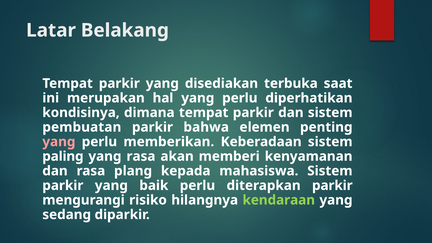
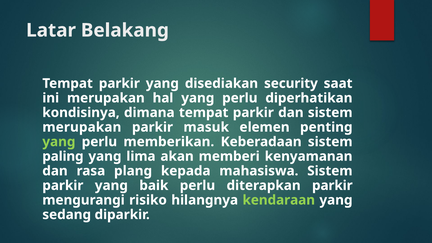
terbuka: terbuka -> security (291, 83)
pembuatan: pembuatan -> merupakan (82, 127)
bahwa: bahwa -> masuk (206, 127)
yang colour: pink -> light green (59, 142)
yang rasa: rasa -> lima (141, 156)
